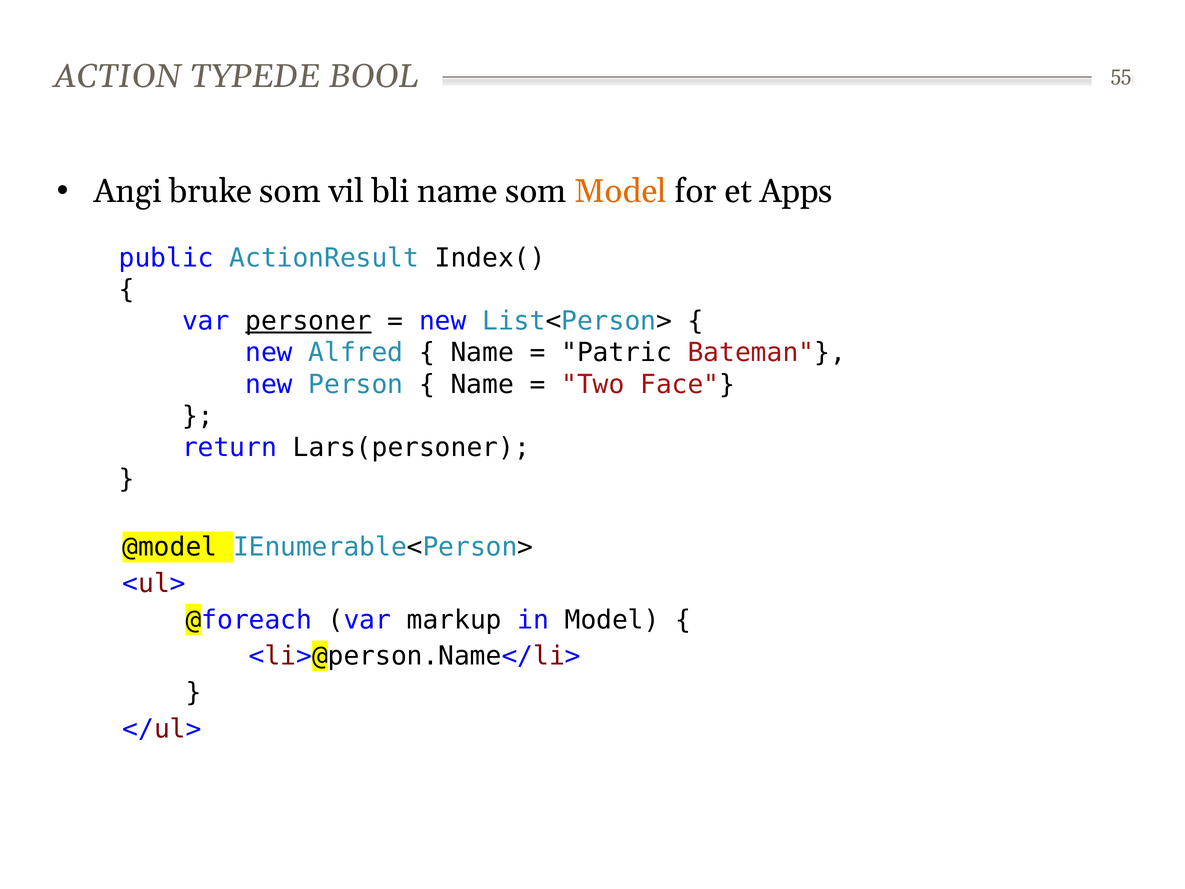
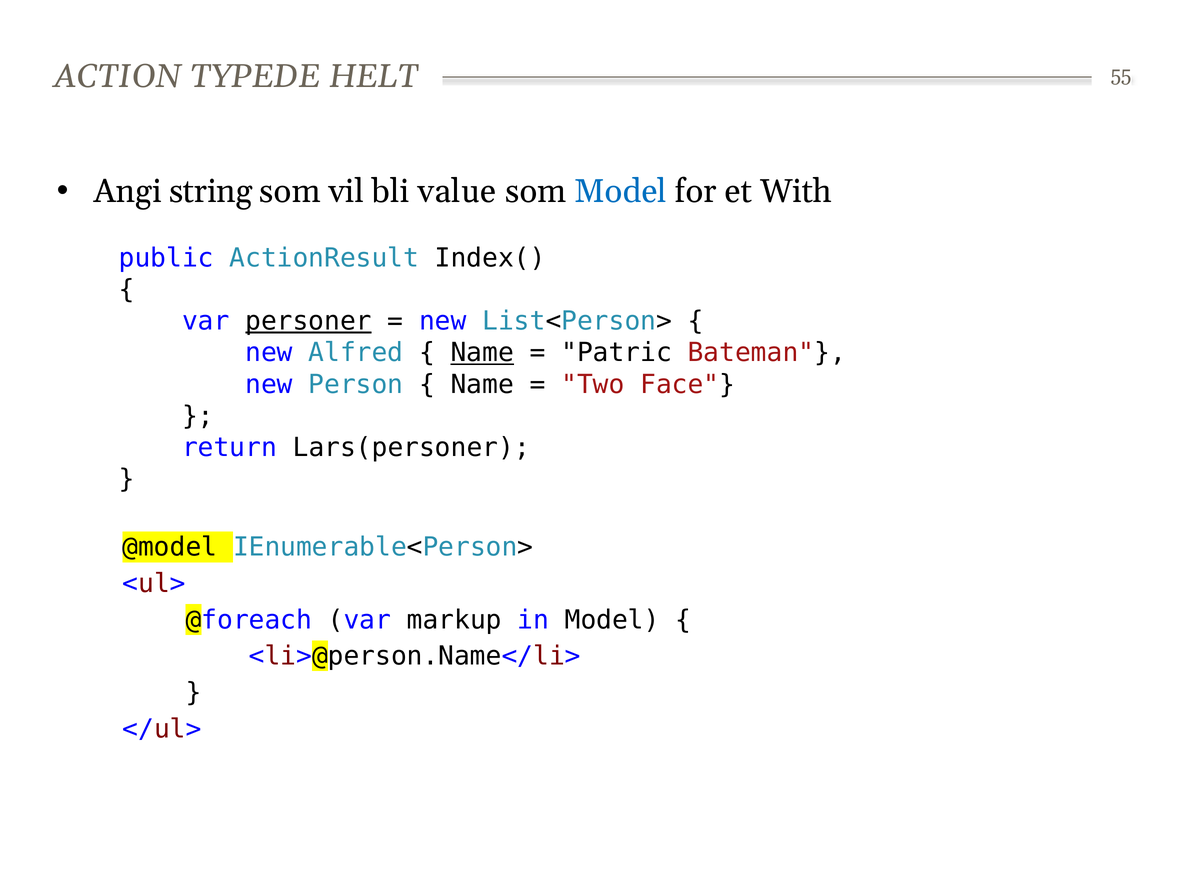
BOOL: BOOL -> HELT (374, 76)
bruke: bruke -> string (211, 192)
bli name: name -> value (457, 192)
Model colour: orange -> blue (621, 192)
Apps: Apps -> With (796, 192)
Name underline: none -> present (482, 353)
